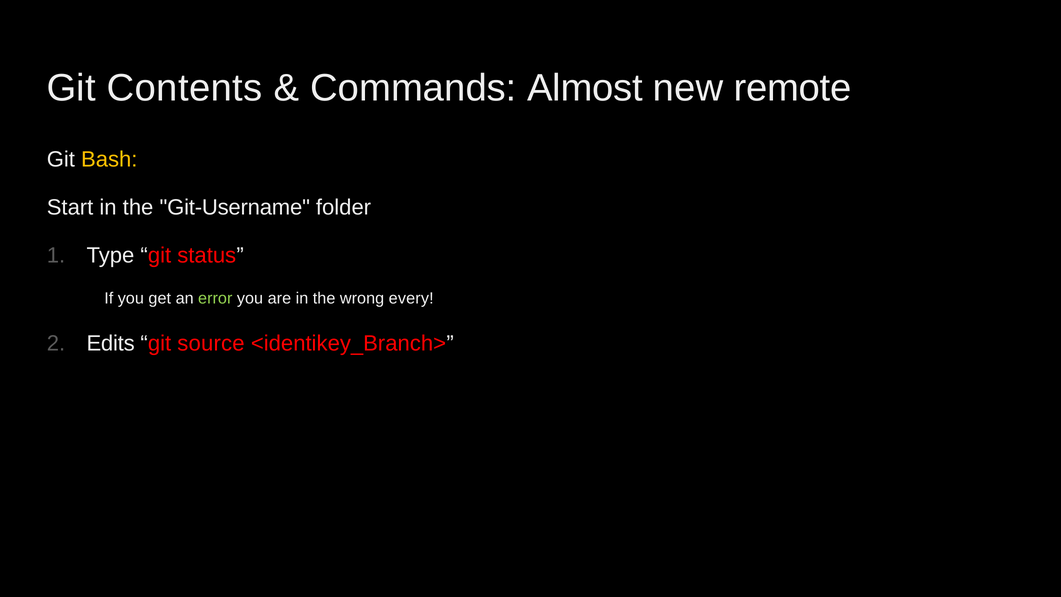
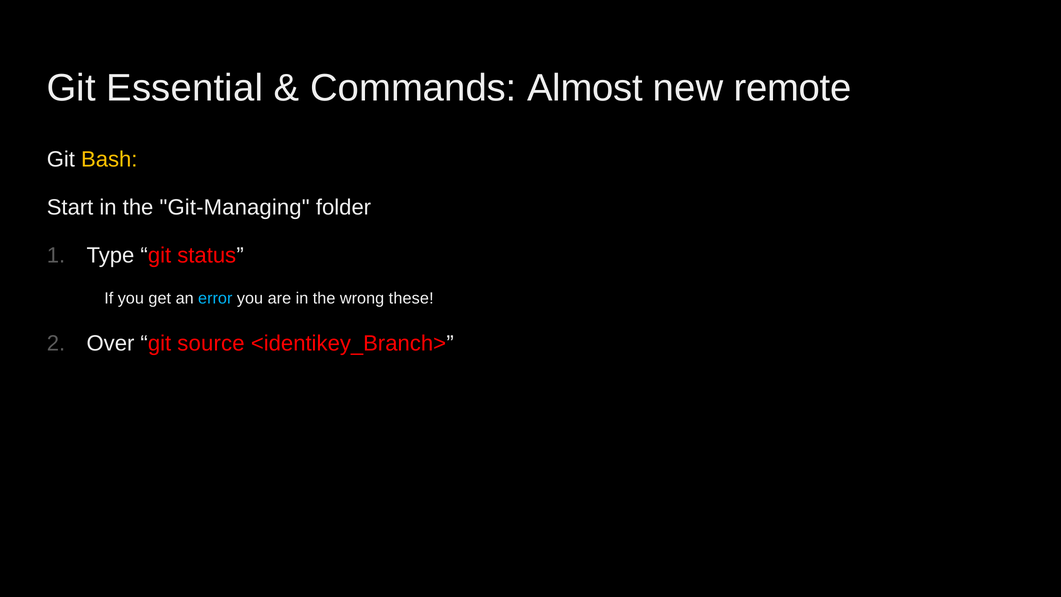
Contents: Contents -> Essential (185, 88)
Git-Username: Git-Username -> Git-Managing (235, 207)
error colour: light green -> light blue (215, 298)
every: every -> these (411, 298)
Edits: Edits -> Over (110, 343)
